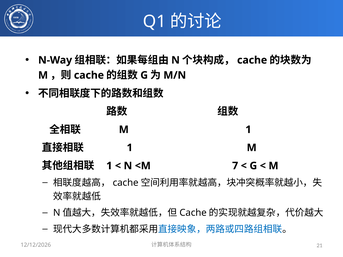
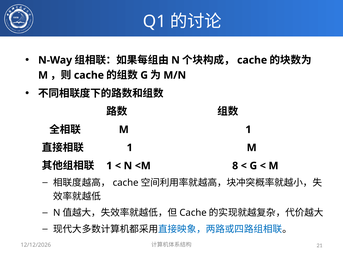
7: 7 -> 8 (235, 166)
